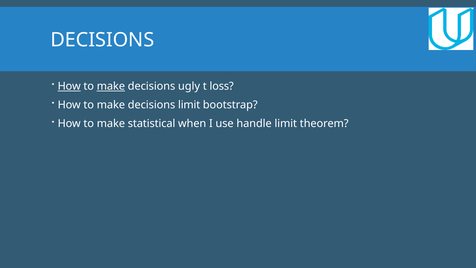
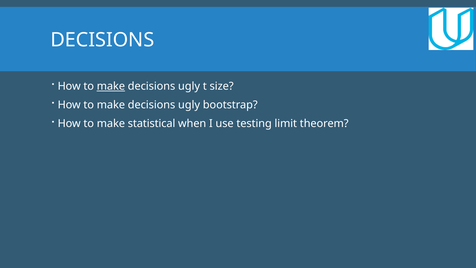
How underline: present -> none (69, 86)
loss: loss -> size (222, 86)
limit: limit -> ugly (189, 105)
handle: handle -> testing (254, 124)
